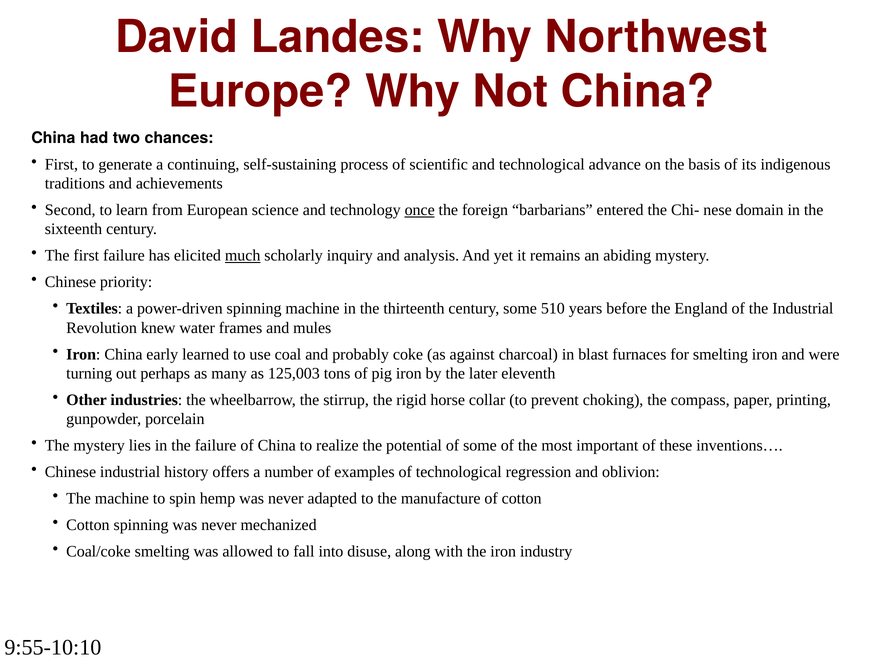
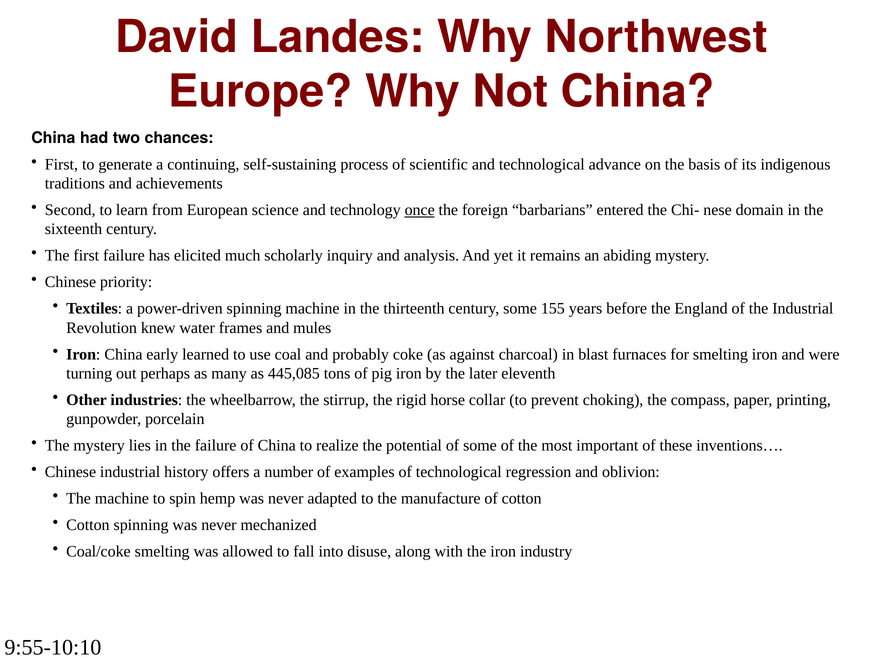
much underline: present -> none (243, 256)
510: 510 -> 155 (553, 309)
125,003: 125,003 -> 445,085 (294, 373)
